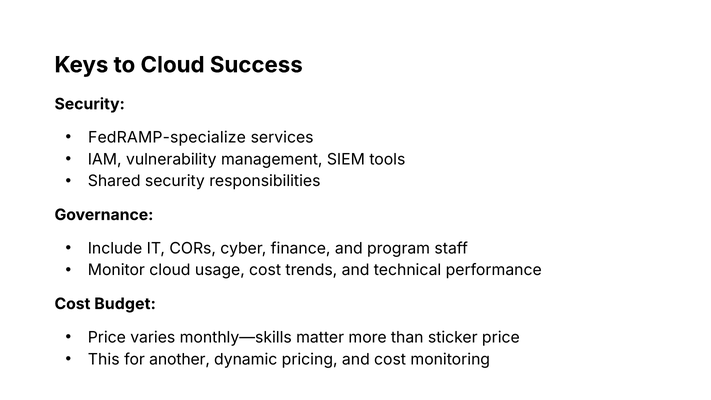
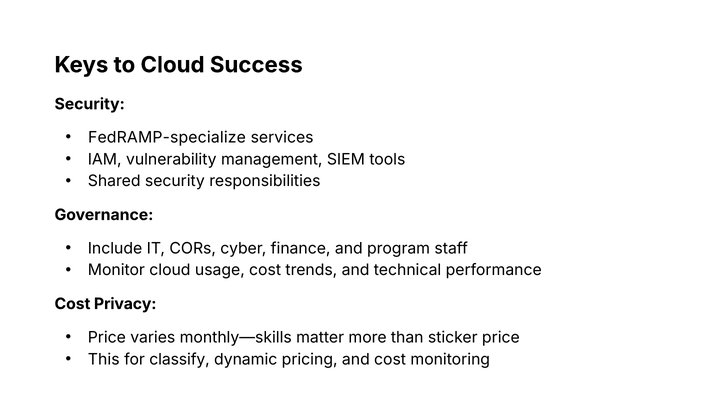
Budget: Budget -> Privacy (125, 304)
another: another -> classify (180, 359)
